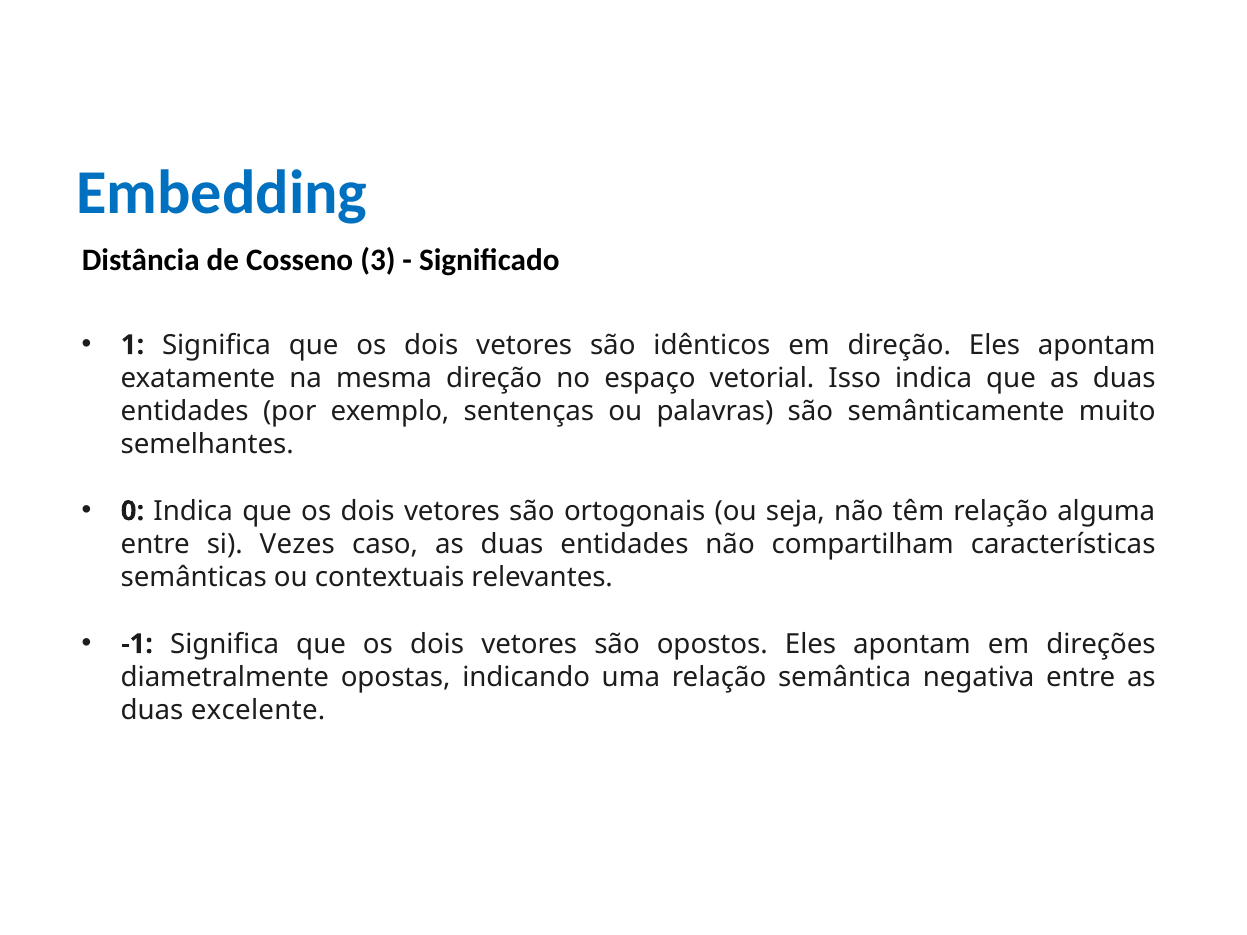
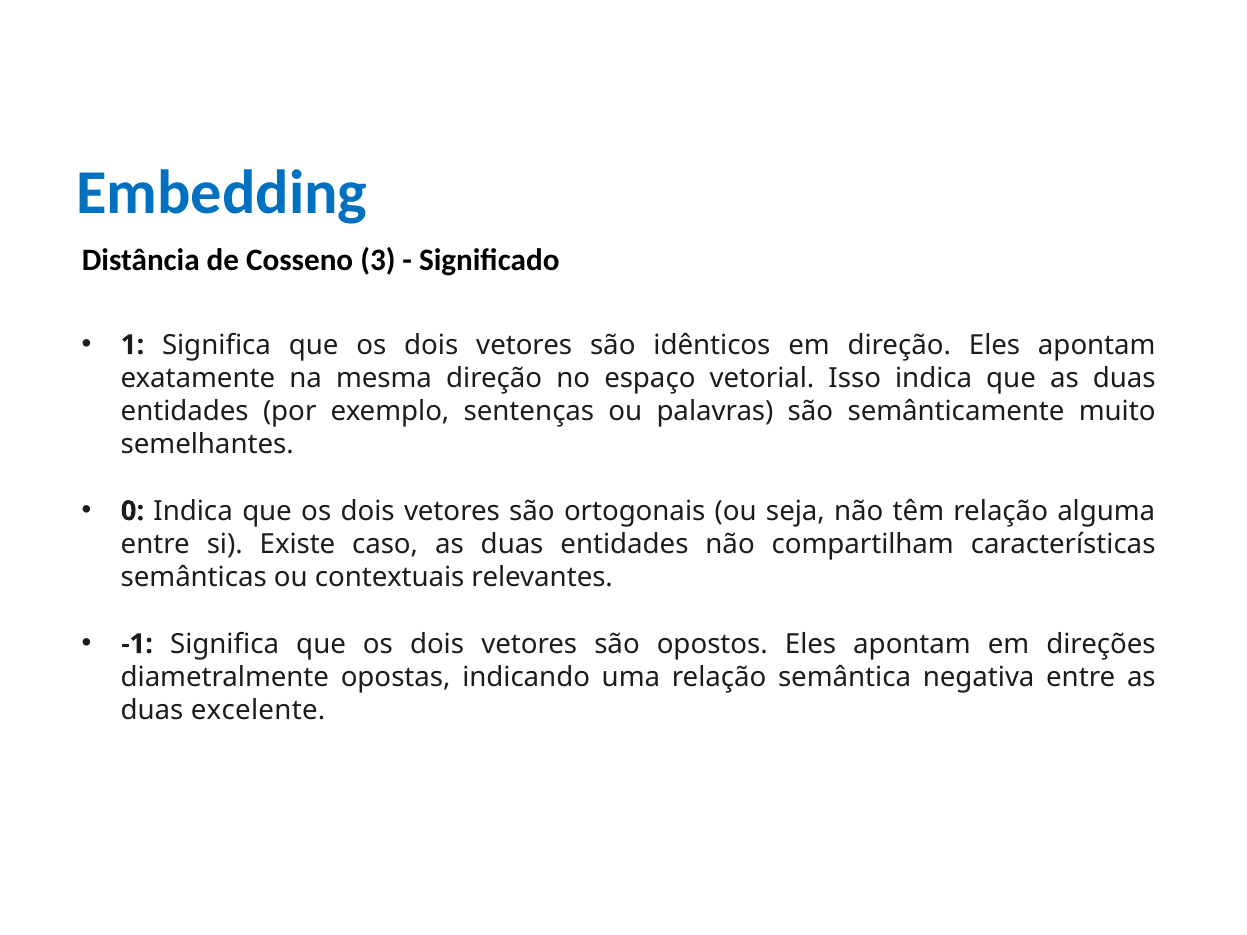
Vezes: Vezes -> Existe (298, 544)
